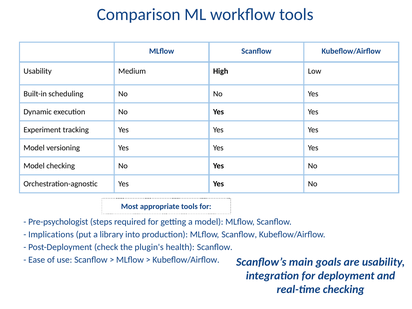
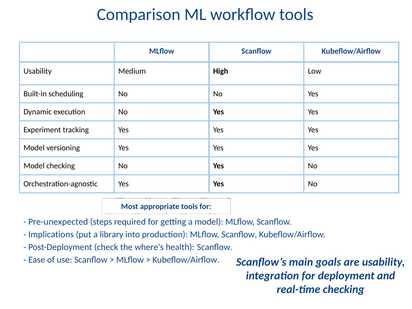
Pre-psychologist: Pre-psychologist -> Pre-unexpected (58, 222)
plugin's: plugin's -> where's (149, 247)
